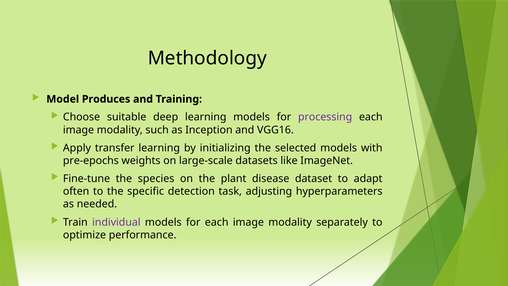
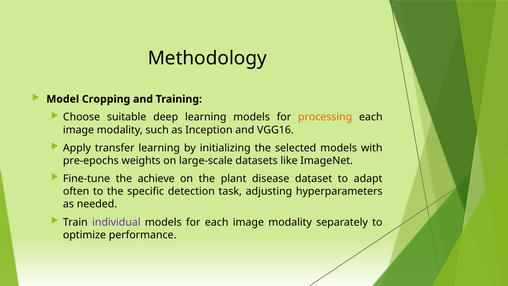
Produces: Produces -> Cropping (106, 99)
processing colour: purple -> orange (325, 117)
species: species -> achieve (156, 179)
